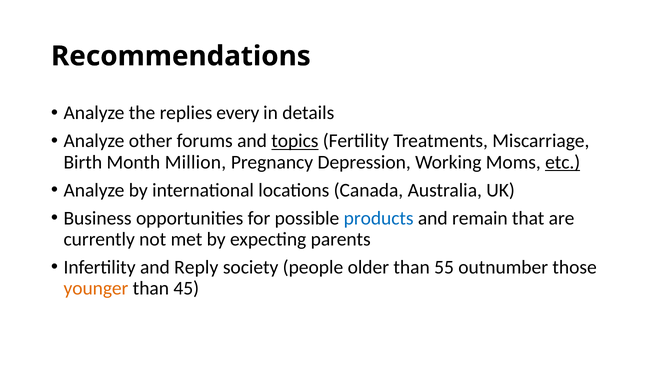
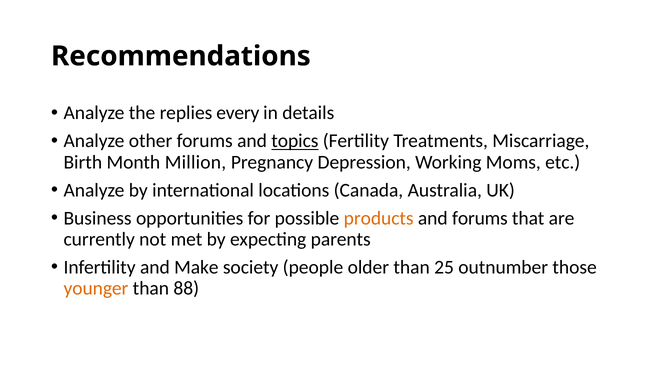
etc underline: present -> none (563, 162)
products colour: blue -> orange (379, 218)
and remain: remain -> forums (480, 218)
Reply: Reply -> Make (196, 267)
55: 55 -> 25 (444, 267)
45: 45 -> 88 (186, 289)
